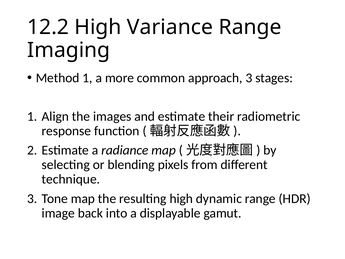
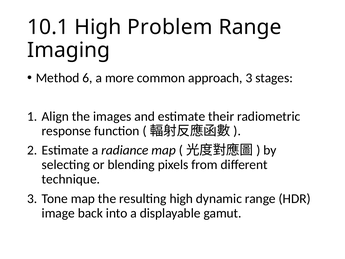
12.2: 12.2 -> 10.1 (48, 27)
Variance: Variance -> Problem (170, 27)
Method 1: 1 -> 6 (88, 78)
